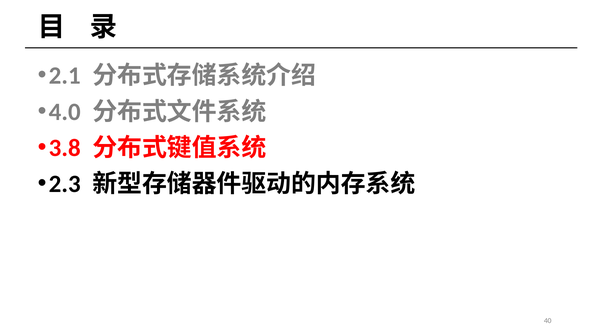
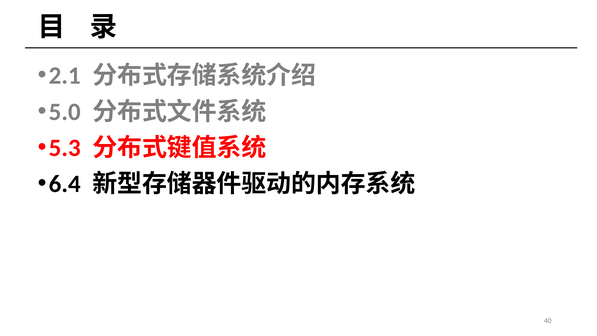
4.0: 4.0 -> 5.0 (65, 112)
3.8: 3.8 -> 5.3 (65, 148)
2.3: 2.3 -> 6.4 (65, 184)
